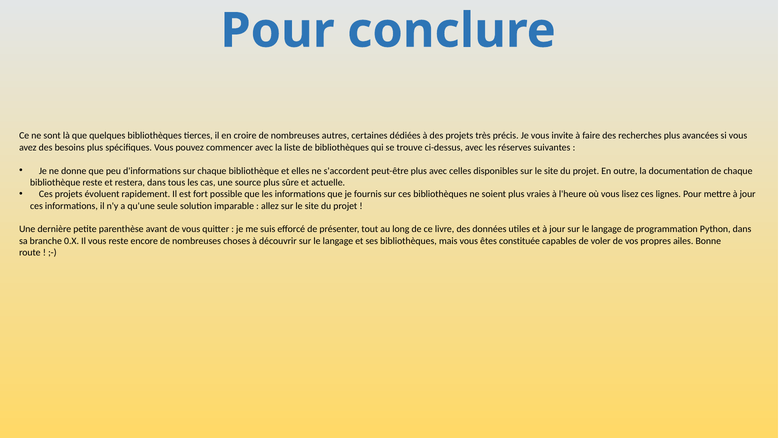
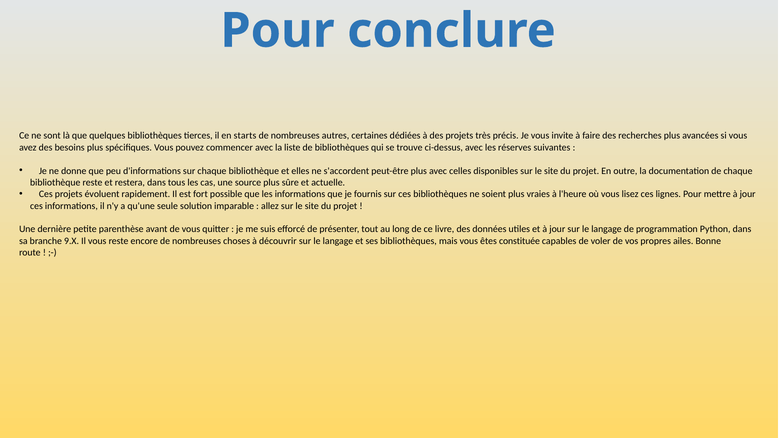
croire: croire -> starts (245, 136)
0.X: 0.X -> 9.X (72, 241)
